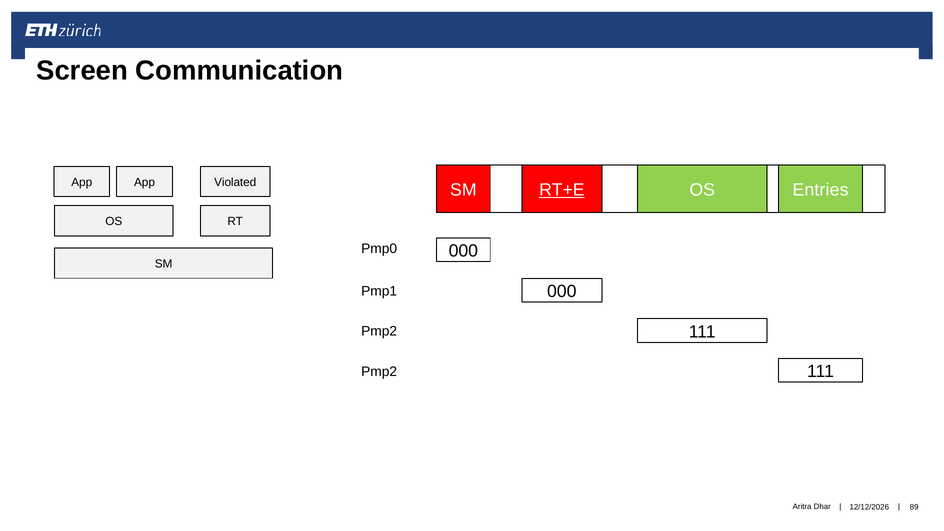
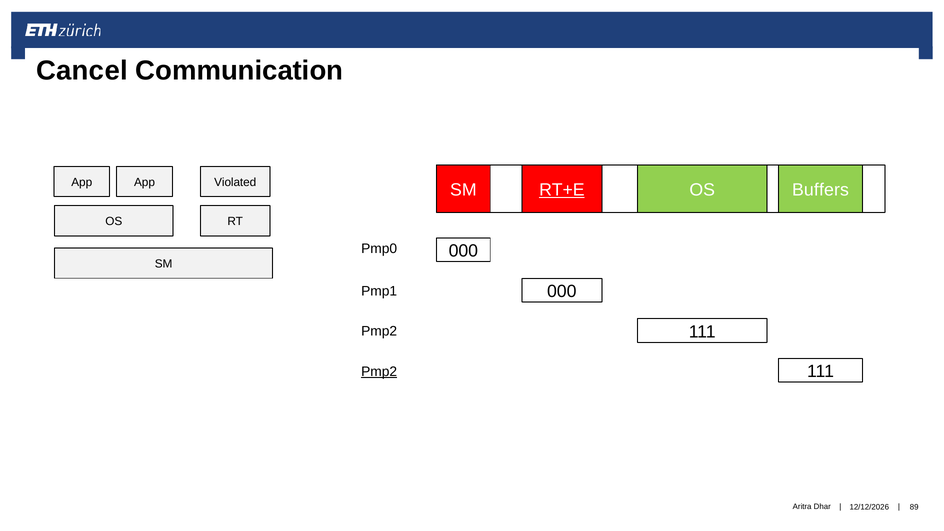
Screen: Screen -> Cancel (82, 71)
Entries: Entries -> Buffers (820, 190)
Pmp2 underline: none -> present (379, 372)
